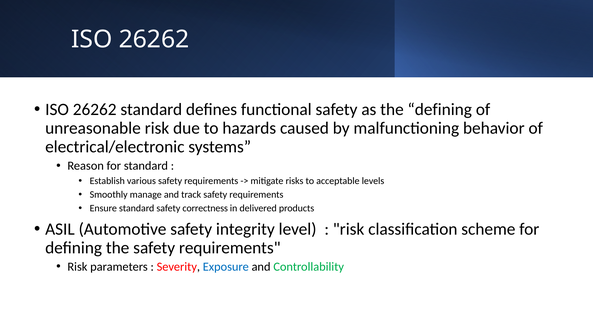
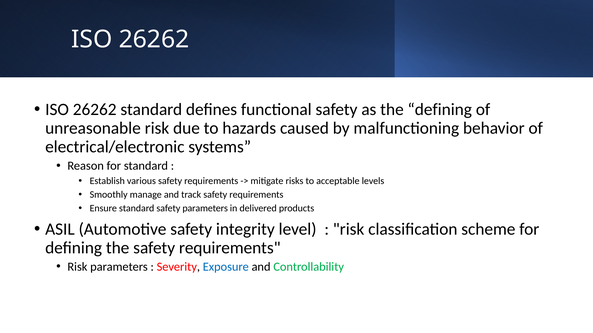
safety correctness: correctness -> parameters (205, 209)
